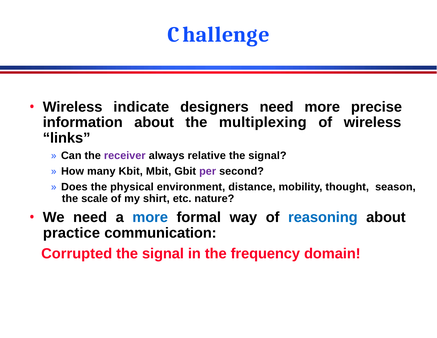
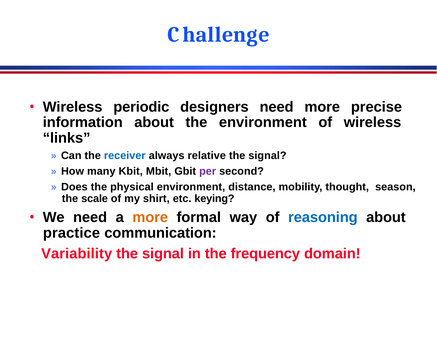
indicate: indicate -> periodic (141, 107)
the multiplexing: multiplexing -> environment (263, 122)
receiver colour: purple -> blue (125, 155)
nature: nature -> keying (214, 199)
more colour: blue -> orange (150, 217)
Corrupted: Corrupted -> Variability (77, 253)
